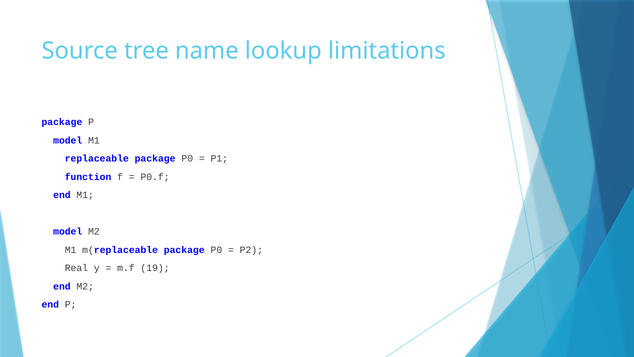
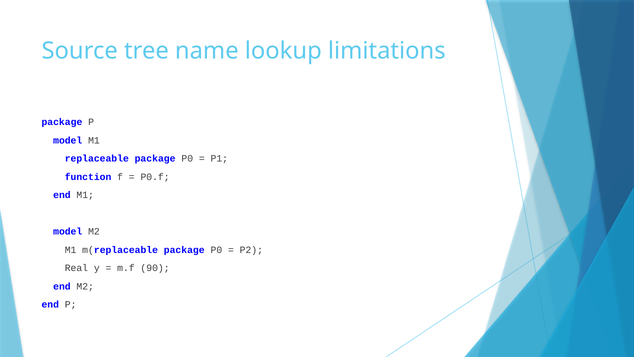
19: 19 -> 90 (155, 268)
